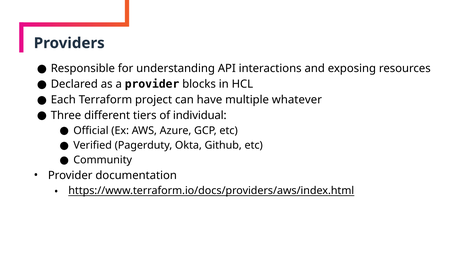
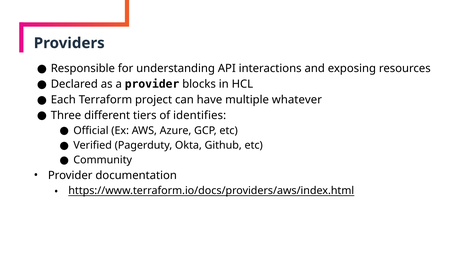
individual: individual -> identifies (200, 115)
